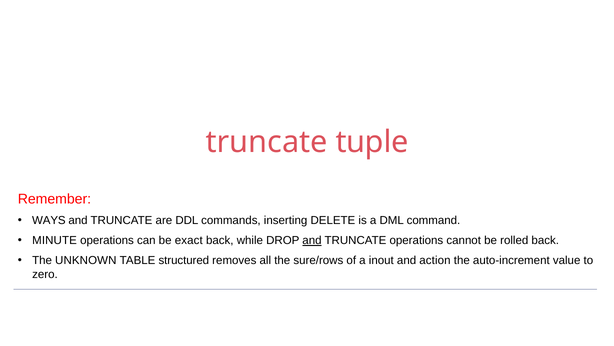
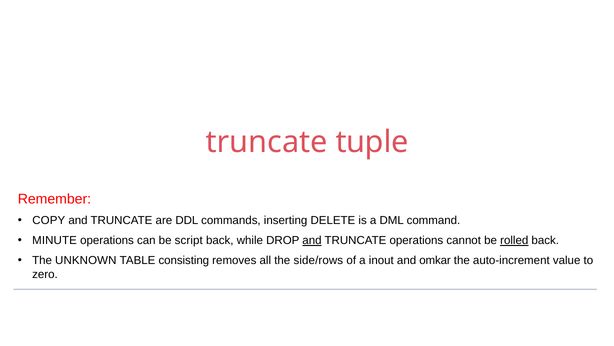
WAYS: WAYS -> COPY (49, 220)
exact: exact -> script (189, 240)
rolled underline: none -> present (514, 240)
structured: structured -> consisting (184, 260)
sure/rows: sure/rows -> side/rows (318, 260)
action: action -> omkar (435, 260)
